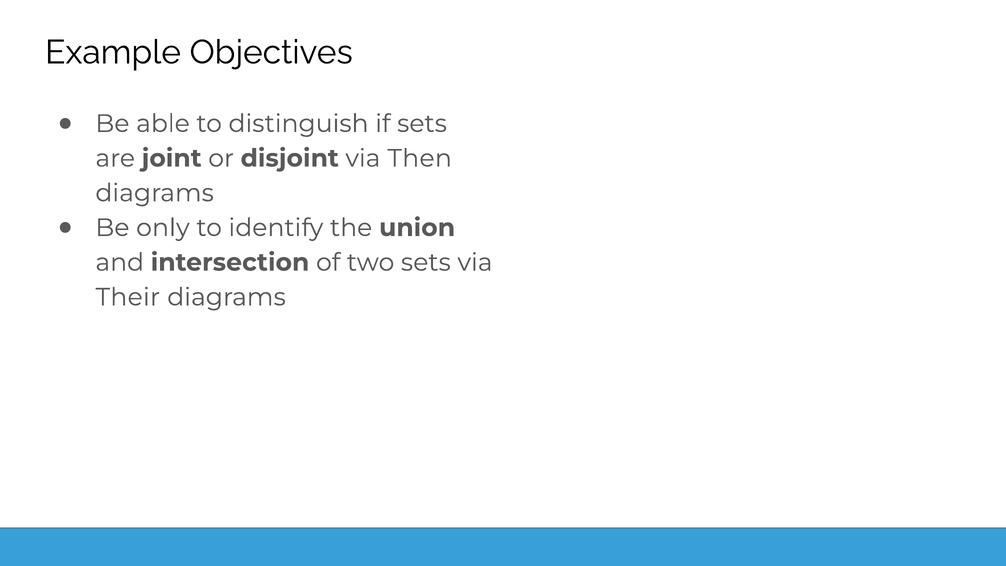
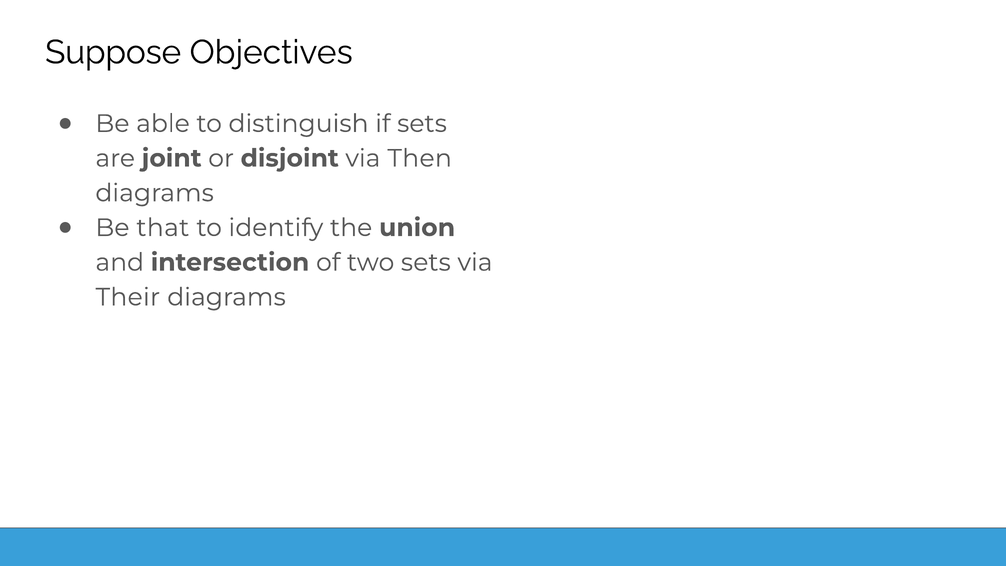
Example: Example -> Suppose (113, 52)
only: only -> that (163, 228)
